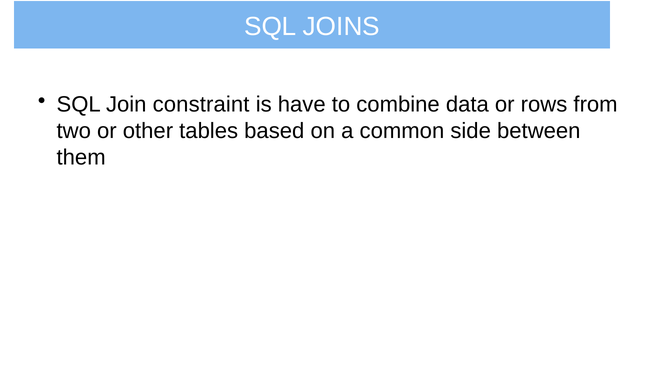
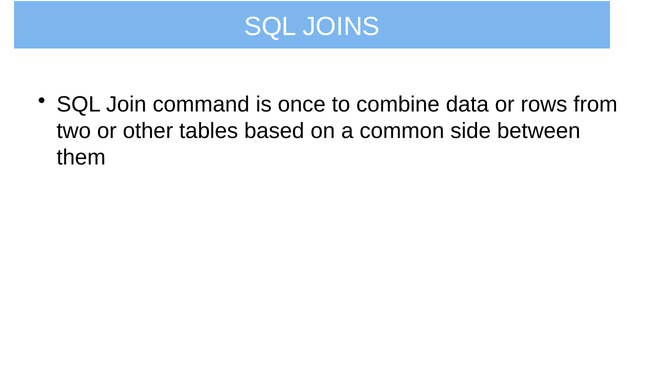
constraint: constraint -> command (201, 104)
have: have -> once (302, 104)
